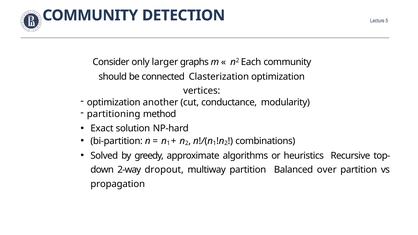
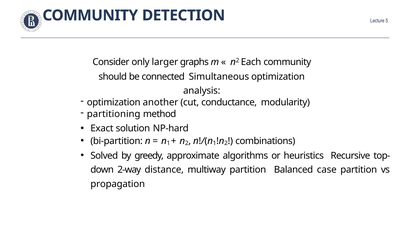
Clasterization: Clasterization -> Simultaneous (219, 77)
vertices: vertices -> analysis (202, 91)
dropout: dropout -> distance (164, 170)
over: over -> case (327, 170)
